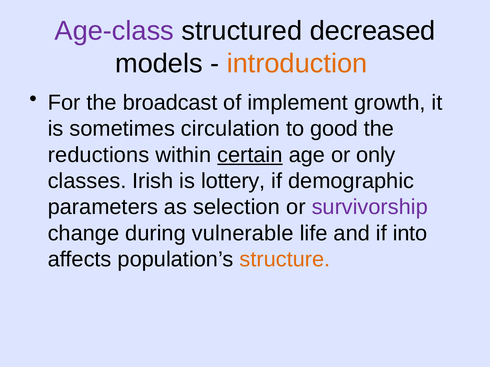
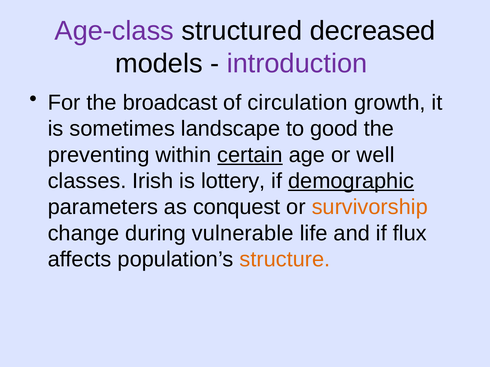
introduction colour: orange -> purple (297, 64)
implement: implement -> circulation (298, 103)
circulation: circulation -> landscape (231, 129)
reductions: reductions -> preventing (99, 155)
only: only -> well (376, 155)
demographic underline: none -> present (351, 181)
selection: selection -> conquest (237, 207)
survivorship colour: purple -> orange (370, 207)
into: into -> flux (410, 233)
